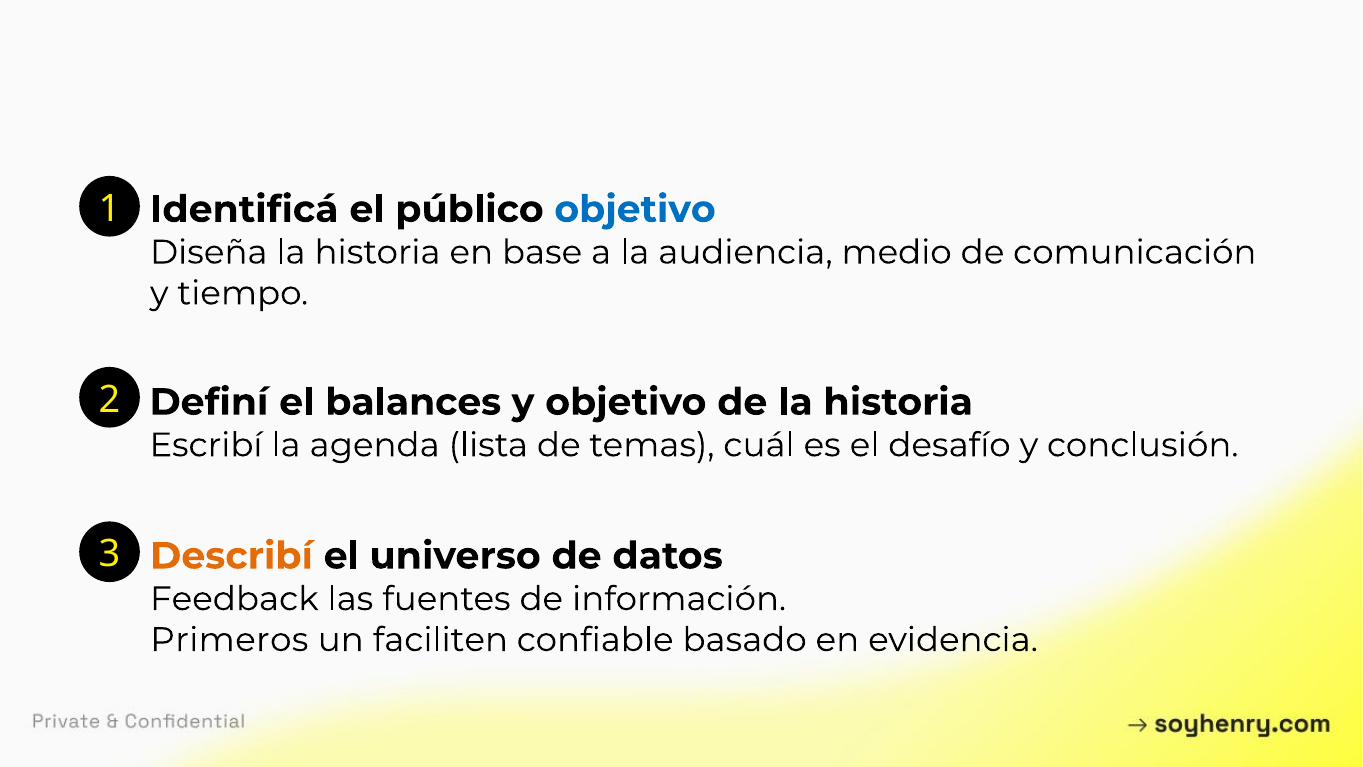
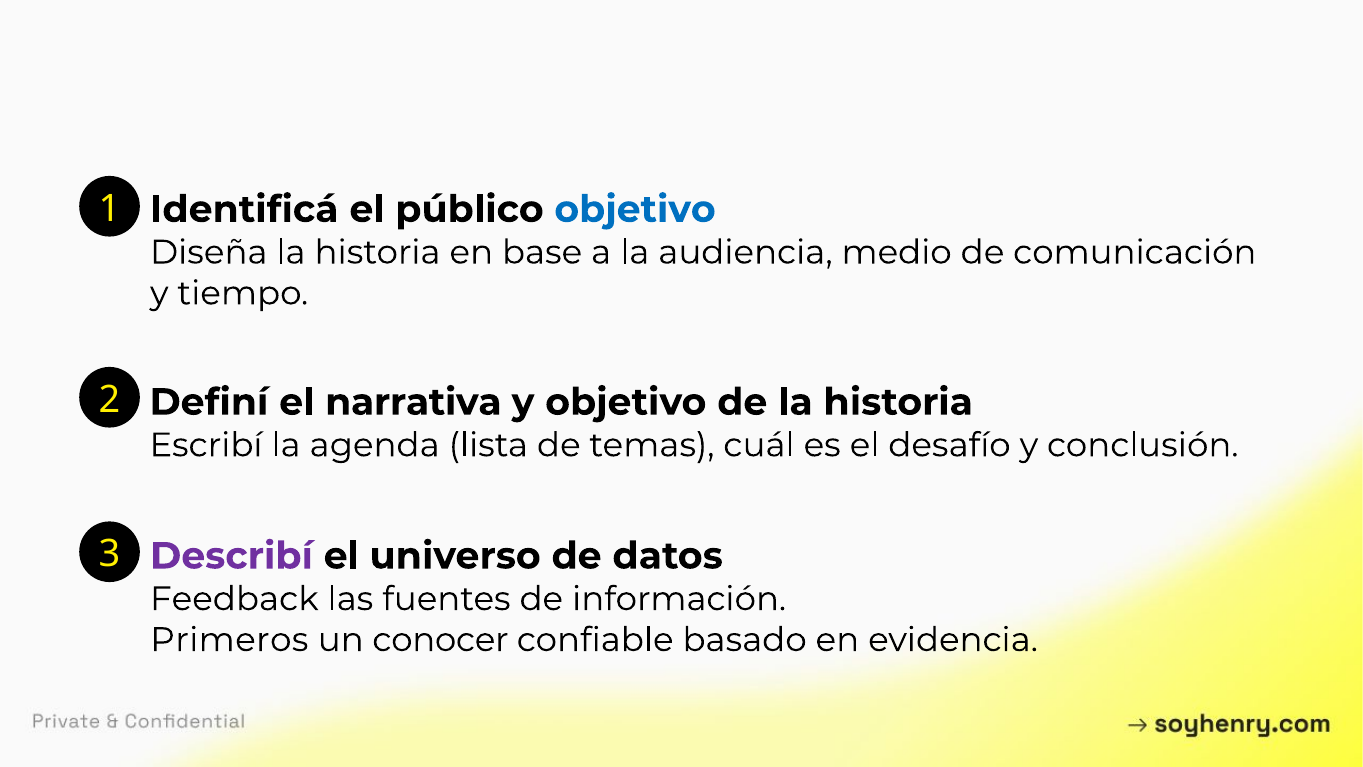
balances: balances -> narrativa (413, 402)
Describí colour: orange -> purple (231, 556)
faciliten: faciliten -> conocer (440, 640)
